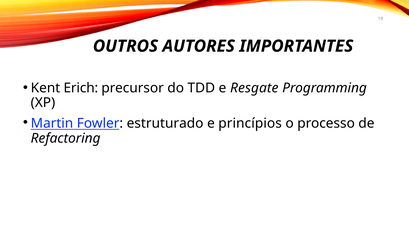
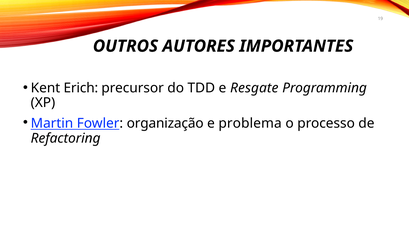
estruturado: estruturado -> organização (165, 123)
princípios: princípios -> problema (250, 123)
